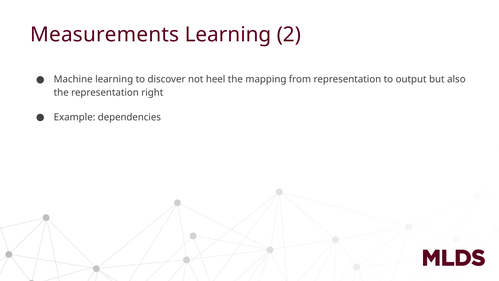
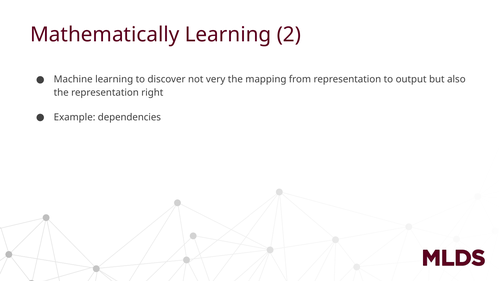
Measurements: Measurements -> Mathematically (105, 34)
heel: heel -> very (216, 79)
